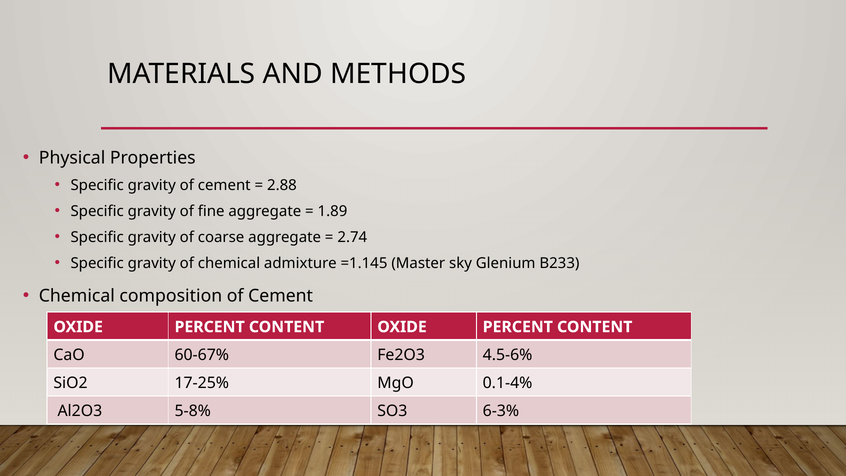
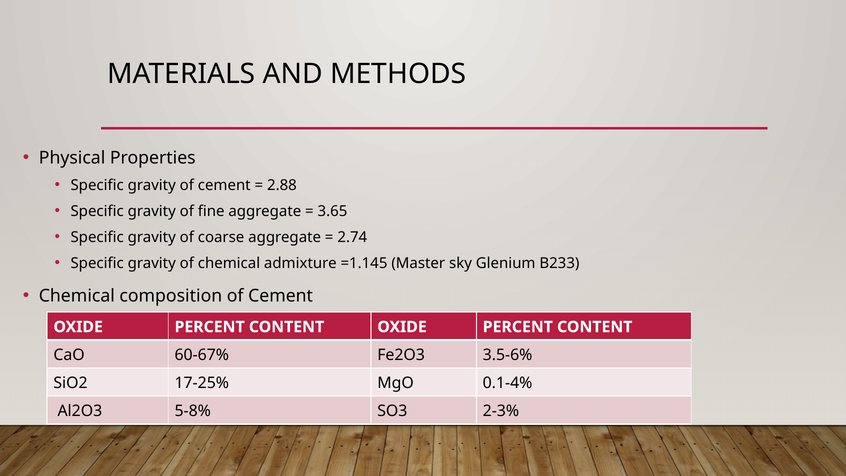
1.89: 1.89 -> 3.65 (332, 211)
4.5-6%: 4.5-6% -> 3.5-6% (508, 355)
6-3%: 6-3% -> 2-3% (501, 411)
